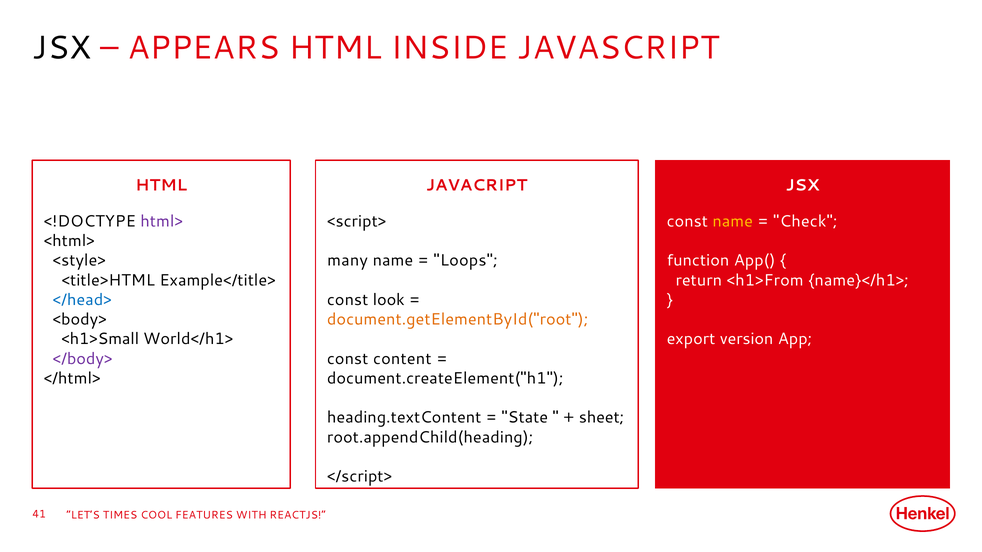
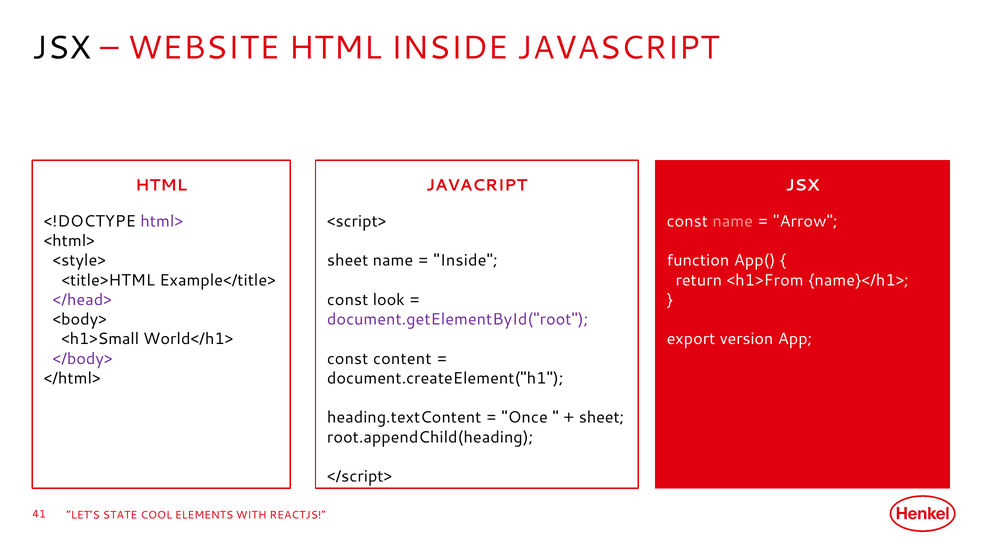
APPEARS: APPEARS -> WEBSITE (204, 48)
name colour: yellow -> pink (733, 222)
Check: Check -> Arrow (805, 222)
many: many -> sheet (348, 261)
Loops: Loops -> Inside (466, 261)
</head> colour: blue -> purple (82, 300)
document.getElementById("root colour: orange -> purple (458, 320)
State: State -> Once (525, 418)
TIMES: TIMES -> STATE (120, 516)
FEATURES: FEATURES -> ELEMENTS (204, 516)
